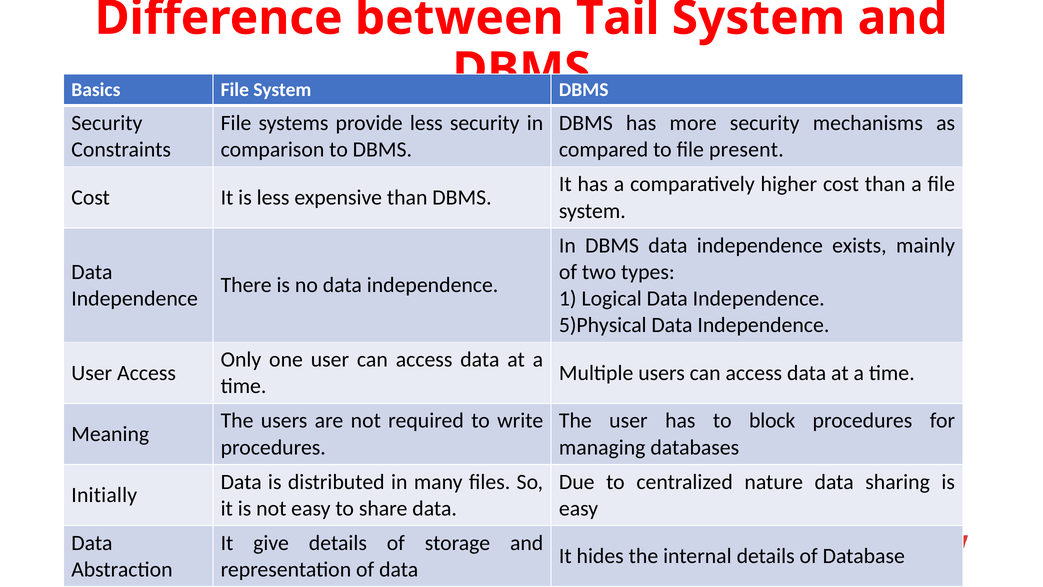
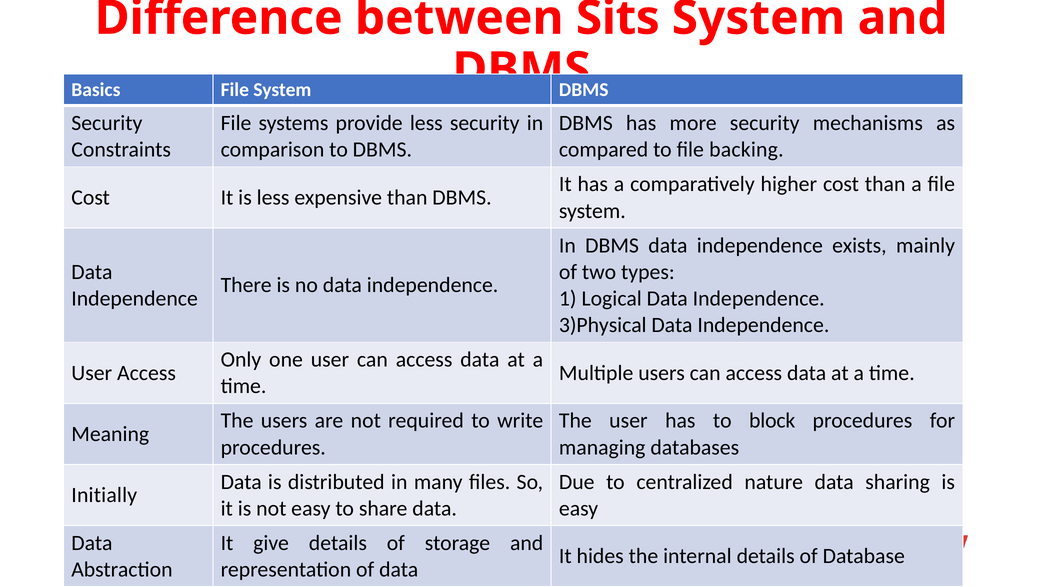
Tail: Tail -> Sits (618, 18)
present: present -> backing (746, 150)
5)Physical: 5)Physical -> 3)Physical (603, 325)
